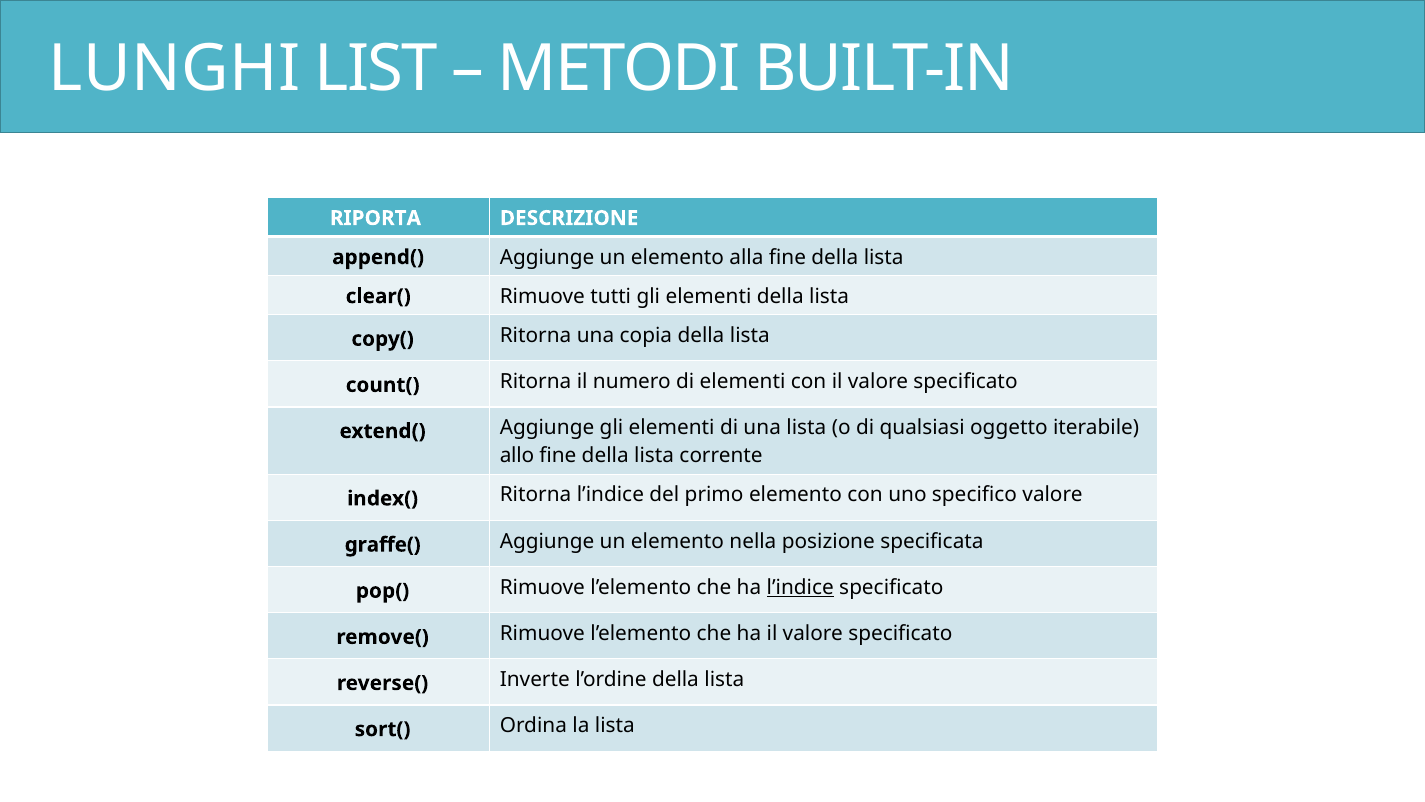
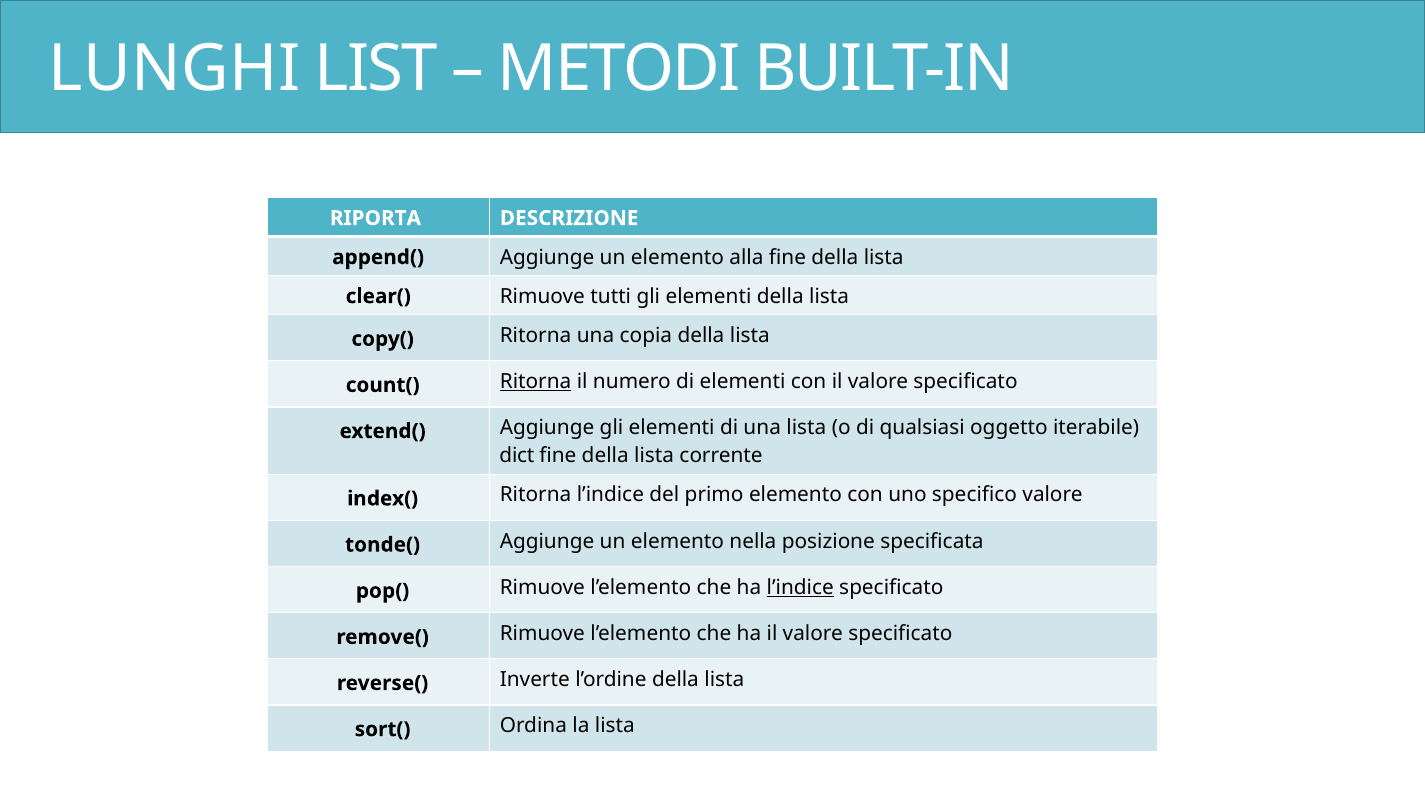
Ritorna underline: none -> present (536, 381)
allo: allo -> dict (517, 456)
graffe(: graffe( -> tonde( (383, 544)
